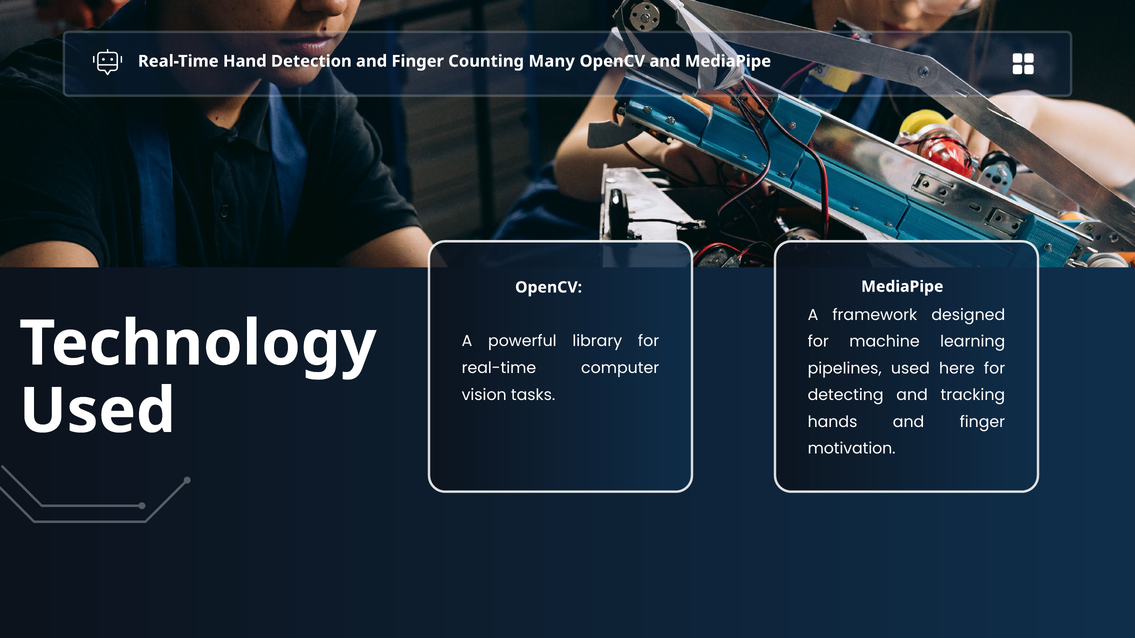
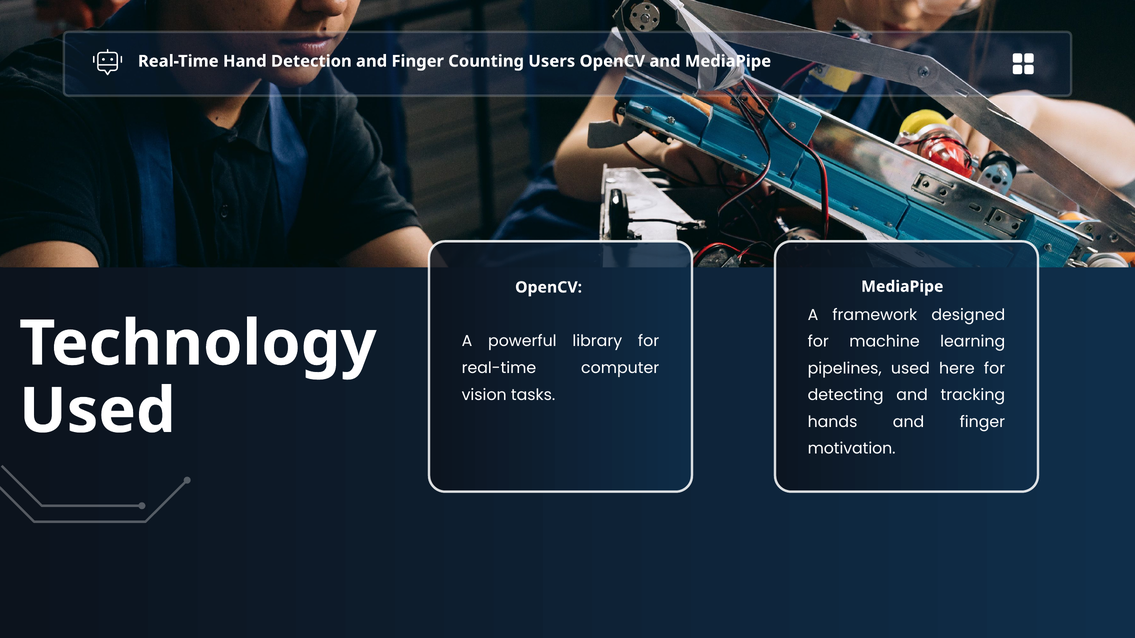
Many: Many -> Users (552, 61)
